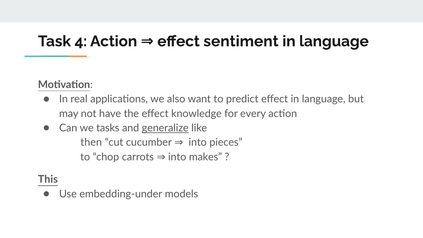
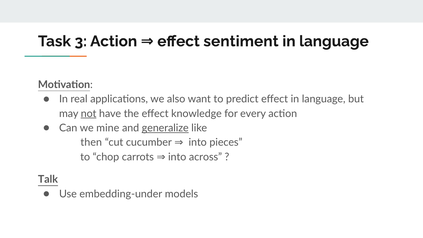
4: 4 -> 3 (81, 41)
not underline: none -> present (89, 113)
tasks: tasks -> mine (108, 128)
makes: makes -> across (205, 157)
This: This -> Talk (48, 179)
